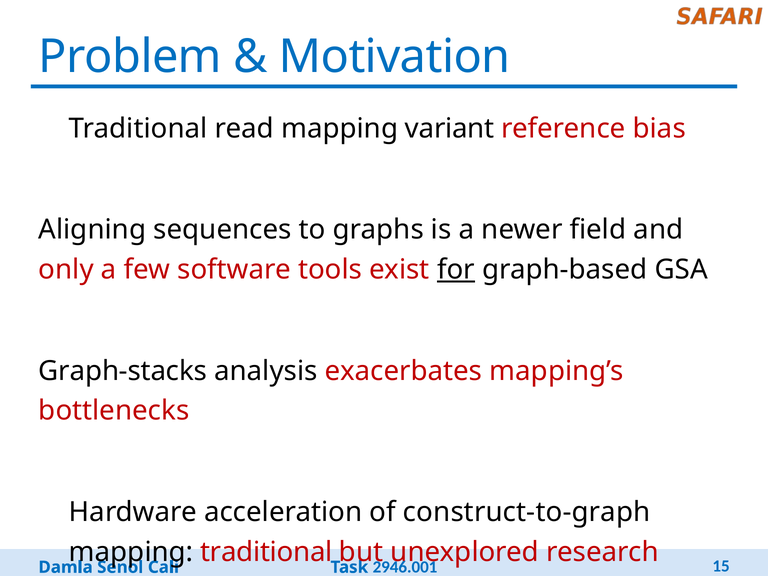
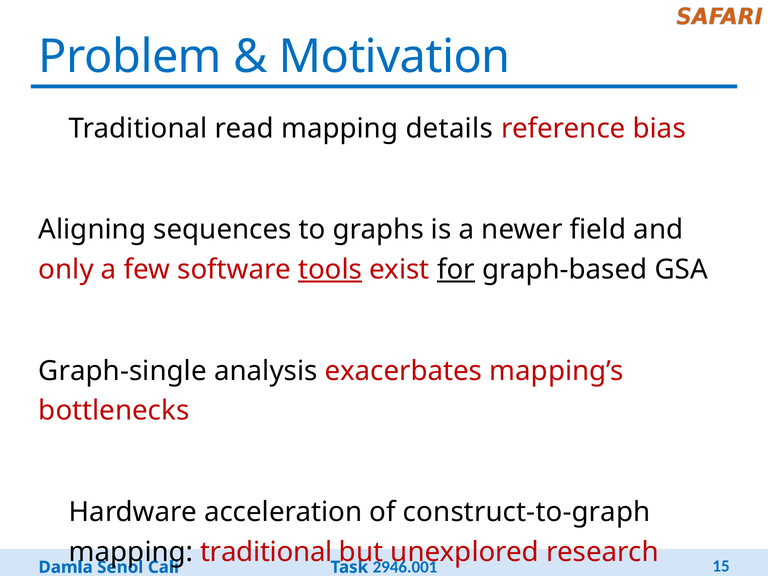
variant: variant -> details (449, 128)
tools underline: none -> present (330, 270)
Graph-stacks: Graph-stacks -> Graph-single (123, 371)
